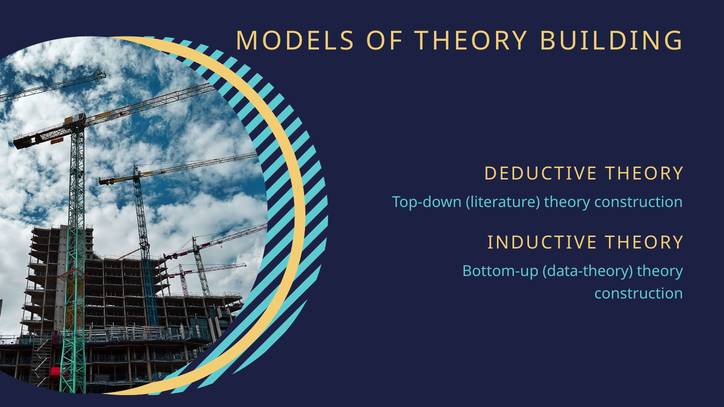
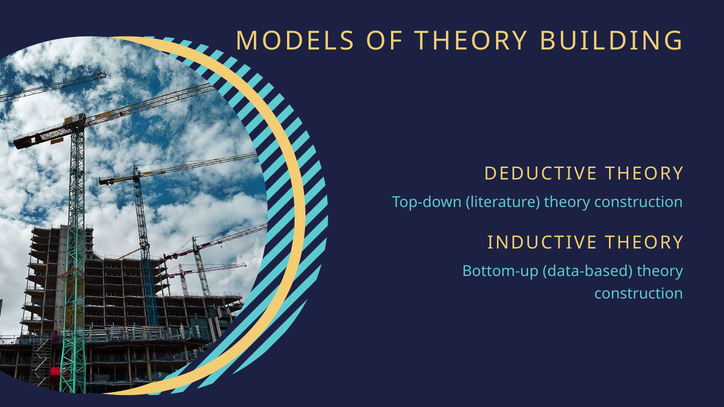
data-theory: data-theory -> data-based (588, 271)
